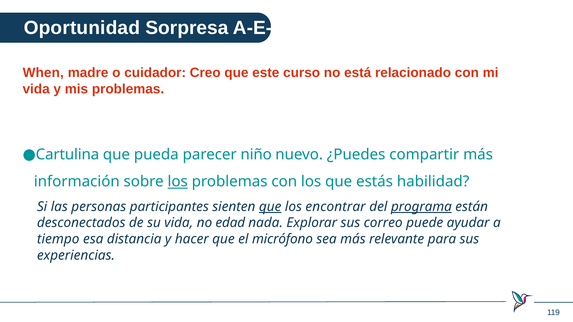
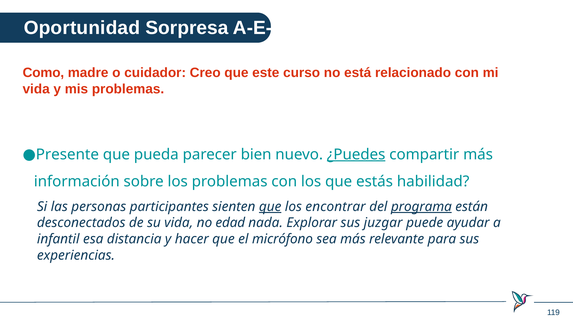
When: When -> Como (43, 73)
Cartulina: Cartulina -> Presente (67, 155)
niño: niño -> bien (256, 155)
¿Puedes underline: none -> present (356, 155)
los underline: present -> none (178, 182)
correo: correo -> juzgar (383, 223)
tiempo: tiempo -> infantil (58, 239)
